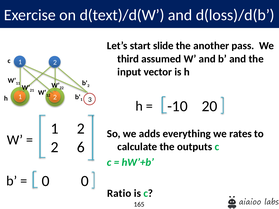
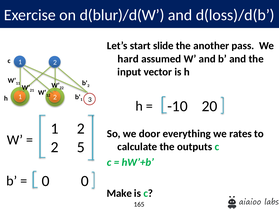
d(text)/d(W: d(text)/d(W -> d(blur)/d(W (122, 15)
third: third -> hard (128, 59)
adds: adds -> door (150, 134)
6: 6 -> 5 (81, 147)
Ratio: Ratio -> Make (119, 194)
